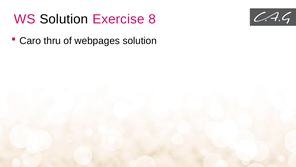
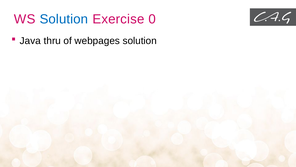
Solution colour: black -> blue (64, 19)
8: 8 -> 0 (152, 19)
Caro: Caro -> Java (30, 41)
